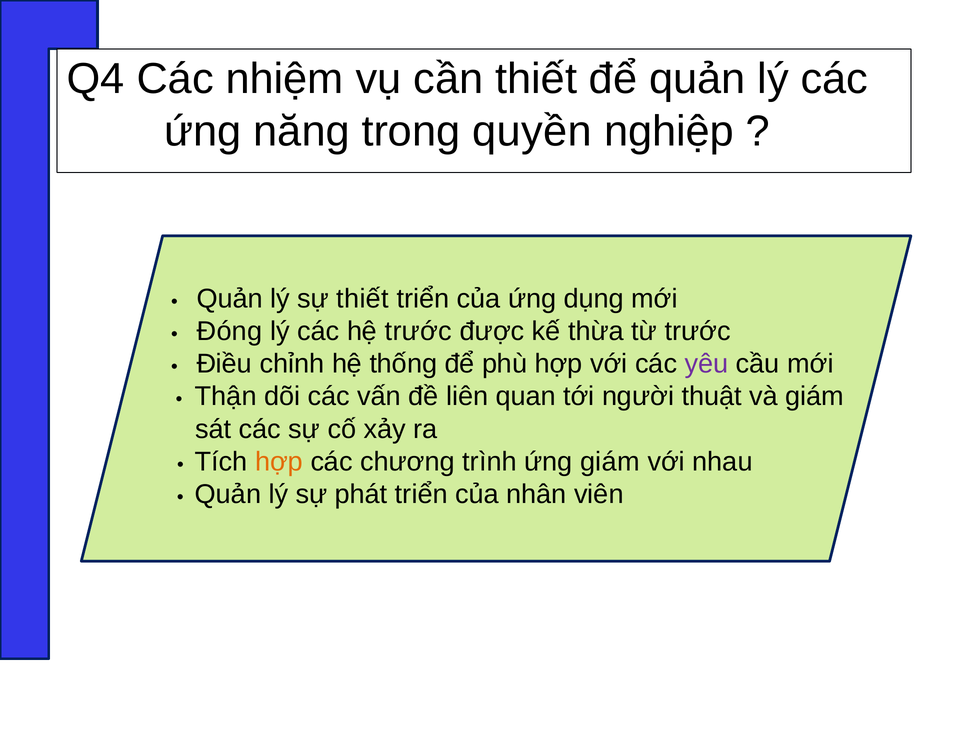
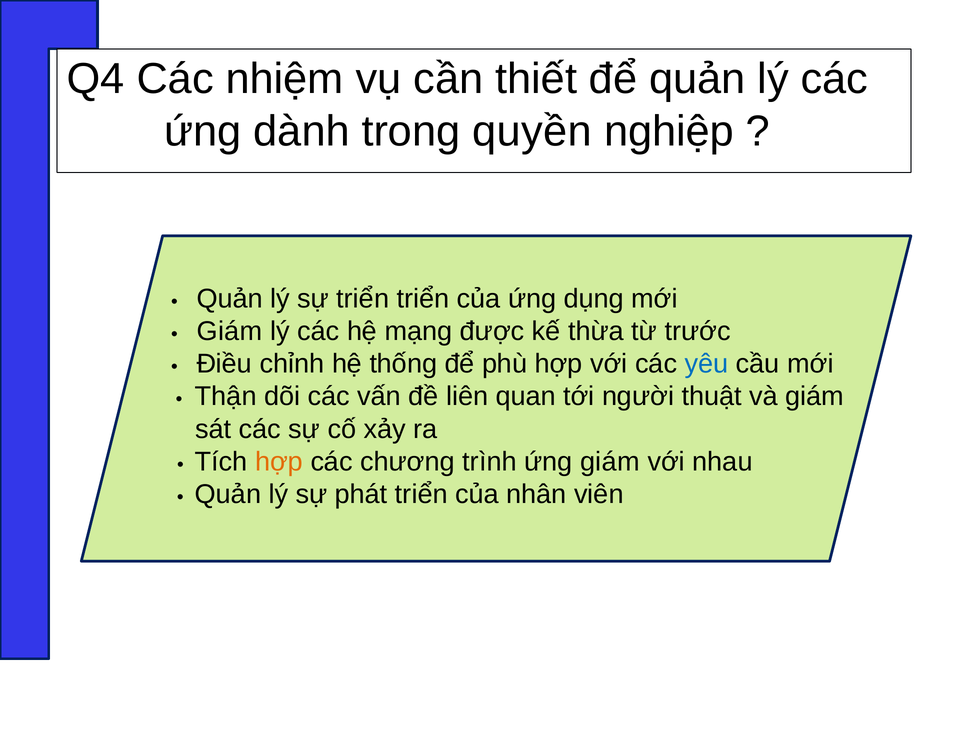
năng: năng -> dành (302, 131)
sự thiết: thiết -> triển (363, 299)
Đóng: Đóng -> Giám (230, 331)
hệ trước: trước -> mạng (418, 331)
yêu colour: purple -> blue (706, 364)
